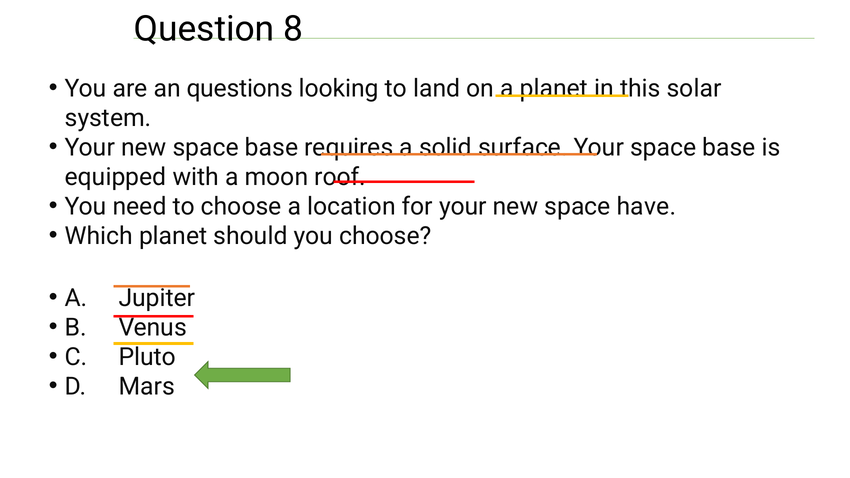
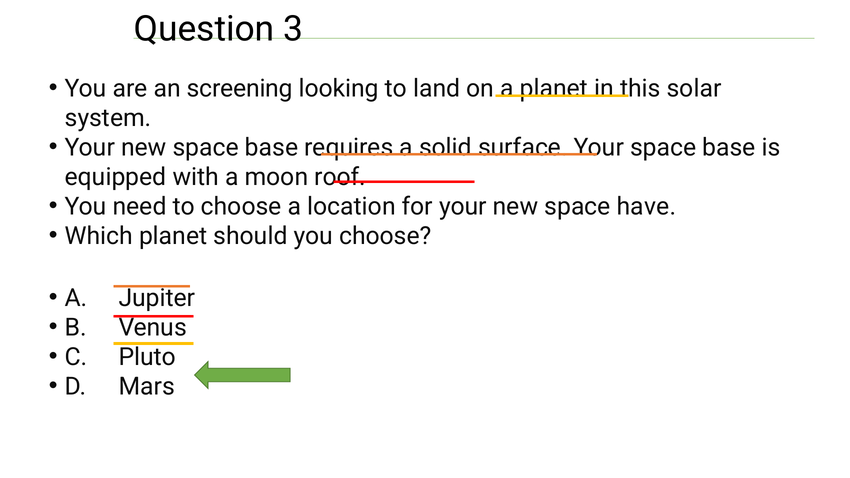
8: 8 -> 3 (293, 29)
questions: questions -> screening (240, 89)
